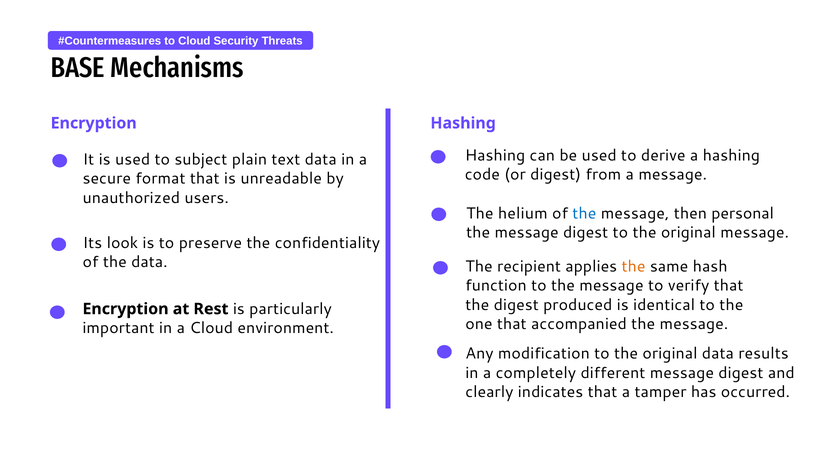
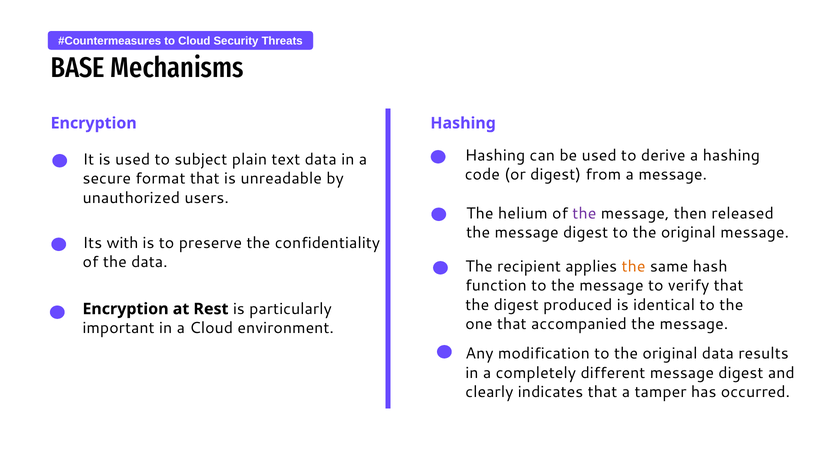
the colour: blue -> purple (584, 213)
personal: personal -> released (743, 213)
look: look -> with (122, 243)
